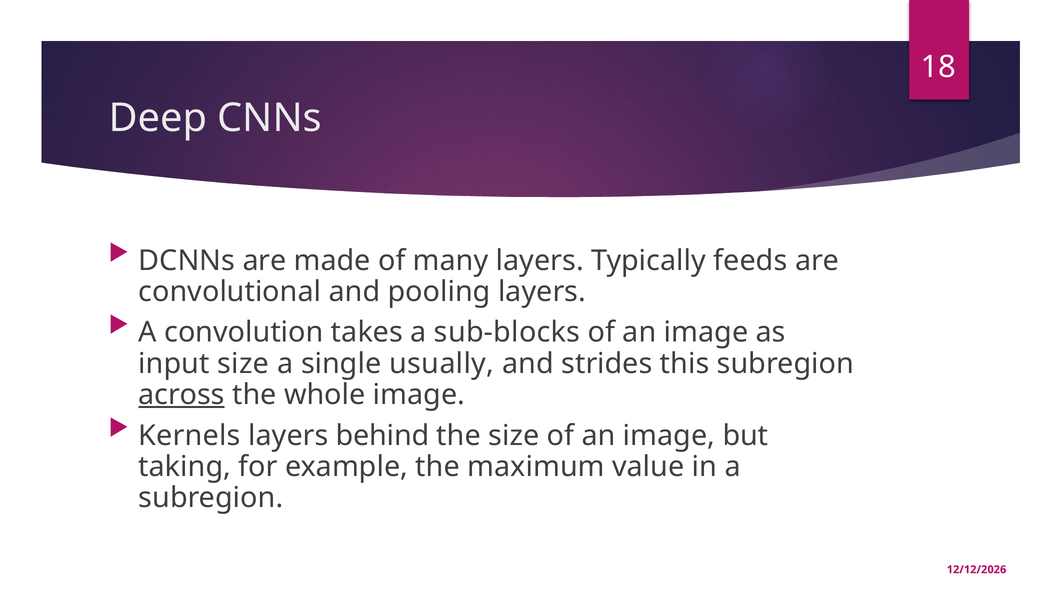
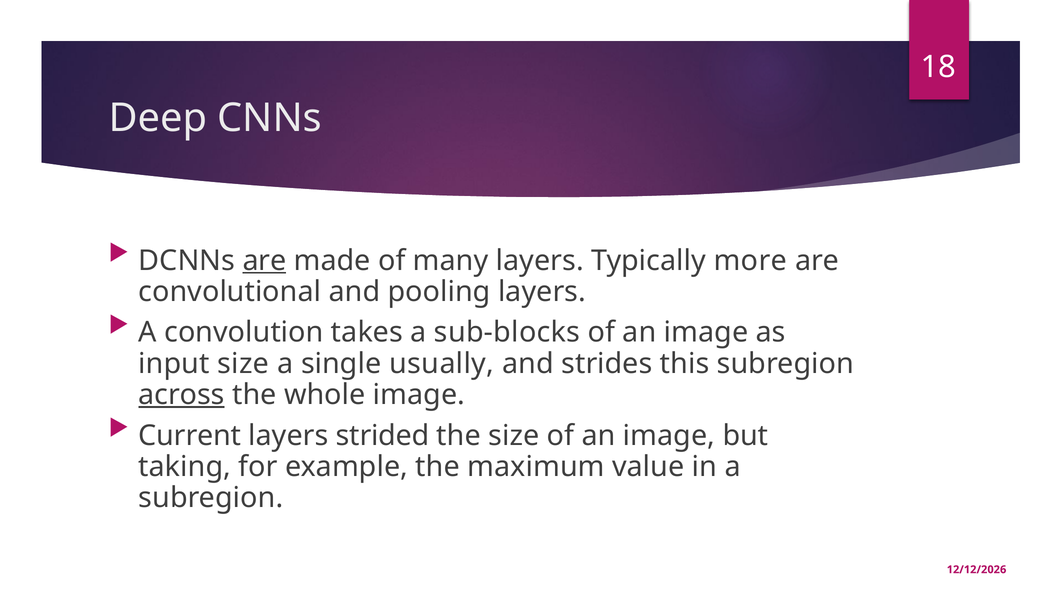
are underline: none -> present (264, 261)
feeds: feeds -> more (750, 261)
Kernels: Kernels -> Current (190, 436)
behind: behind -> strided (383, 436)
